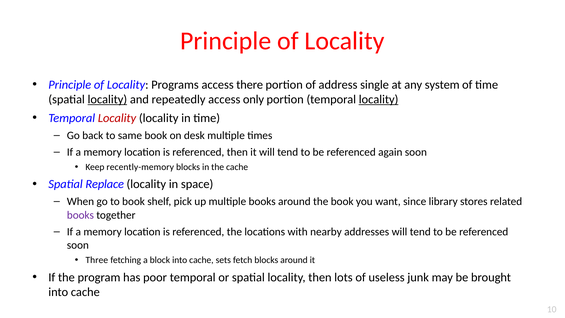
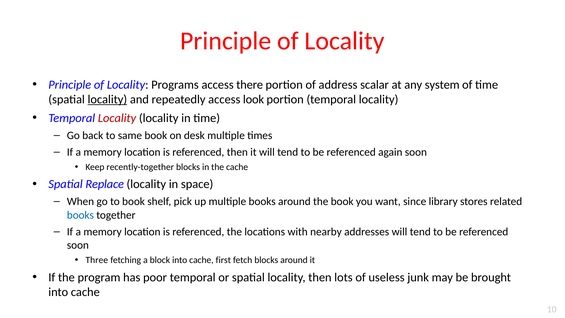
single: single -> scalar (375, 85)
only: only -> look (254, 99)
locality underline: present -> none (379, 99)
recently-memory: recently-memory -> recently-together (140, 167)
books colour: purple -> blue (80, 215)
sets: sets -> first (223, 260)
